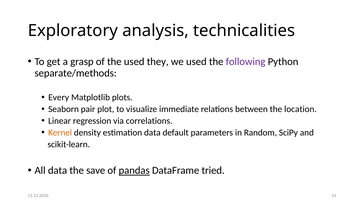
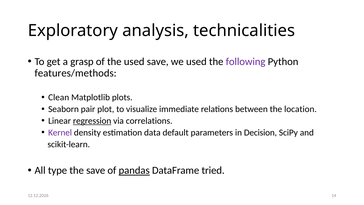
used they: they -> save (158, 62)
separate/methods: separate/methods -> features/methods (76, 73)
Every: Every -> Clean (59, 97)
regression underline: none -> present (92, 121)
Kernel colour: orange -> purple (60, 132)
Random: Random -> Decision (260, 132)
All data: data -> type (58, 170)
